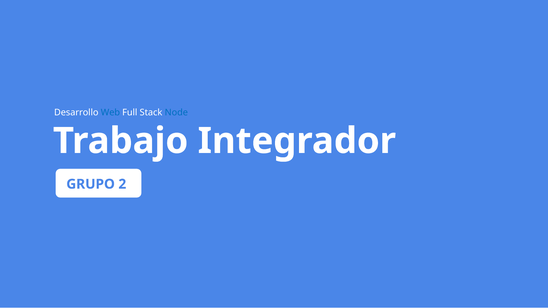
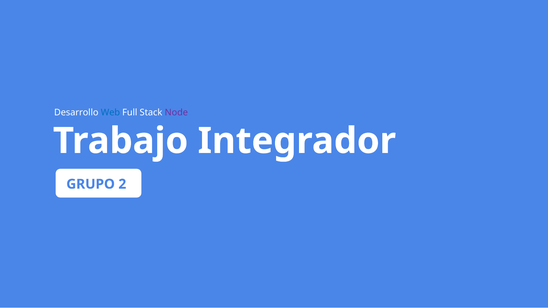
Node colour: blue -> purple (176, 113)
